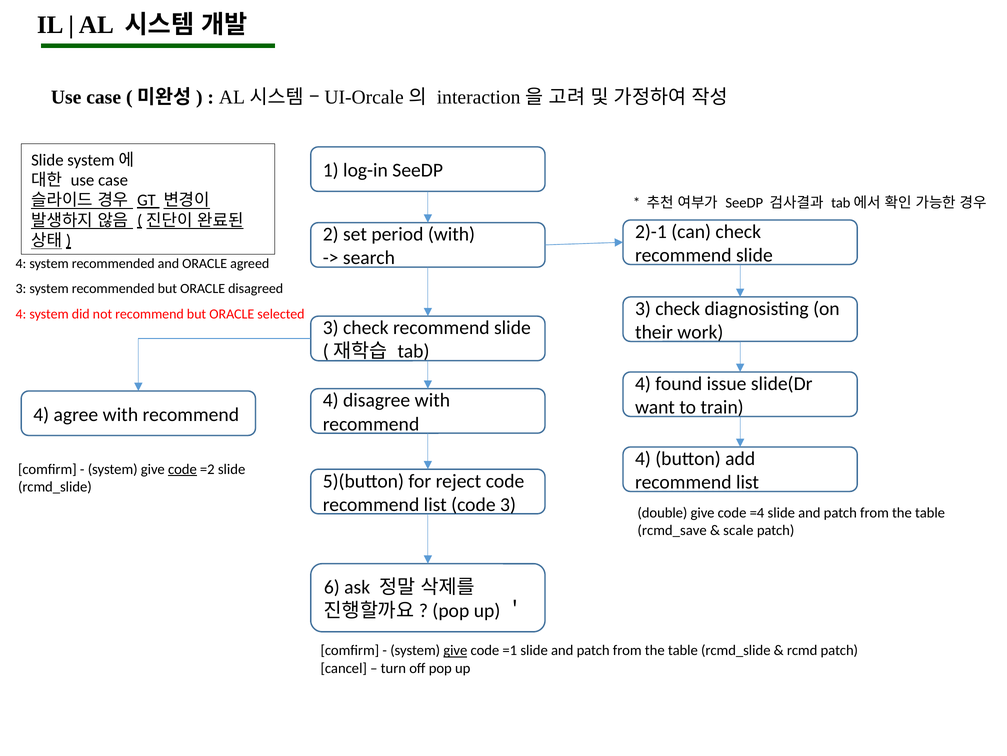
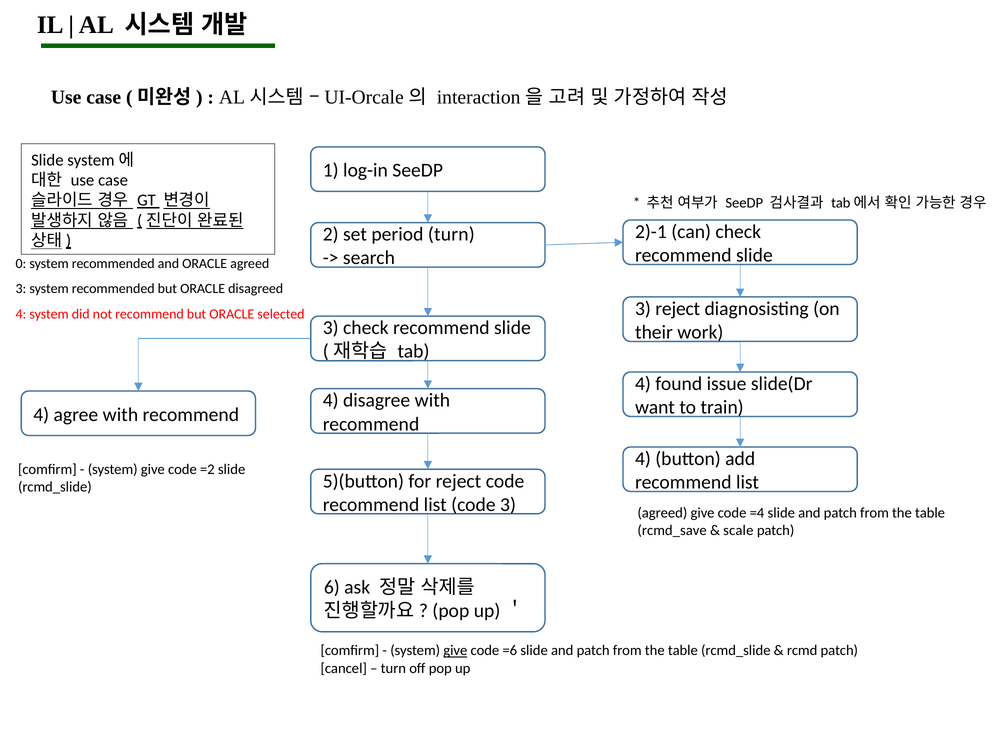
period with: with -> turn (451, 234)
4: 4 -> 0 (21, 263)
check: check -> reject (678, 308)
code underline: present -> none (182, 469)
double: double -> agreed (662, 512)
=1: =1 -> =6 (510, 650)
